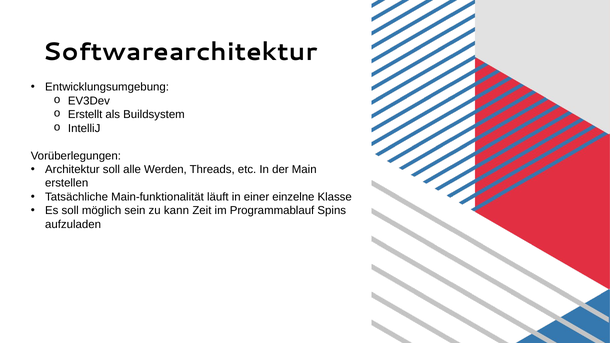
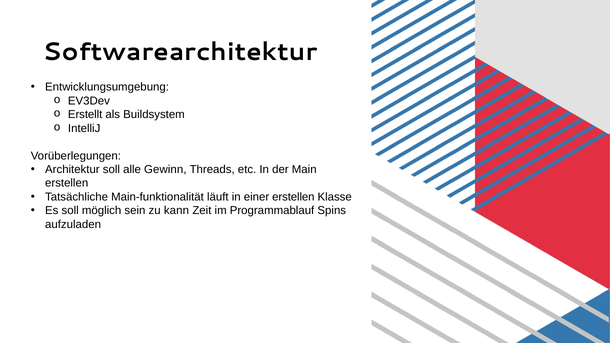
Werden: Werden -> Gewinn (165, 170)
einer einzelne: einzelne -> erstellen (293, 197)
